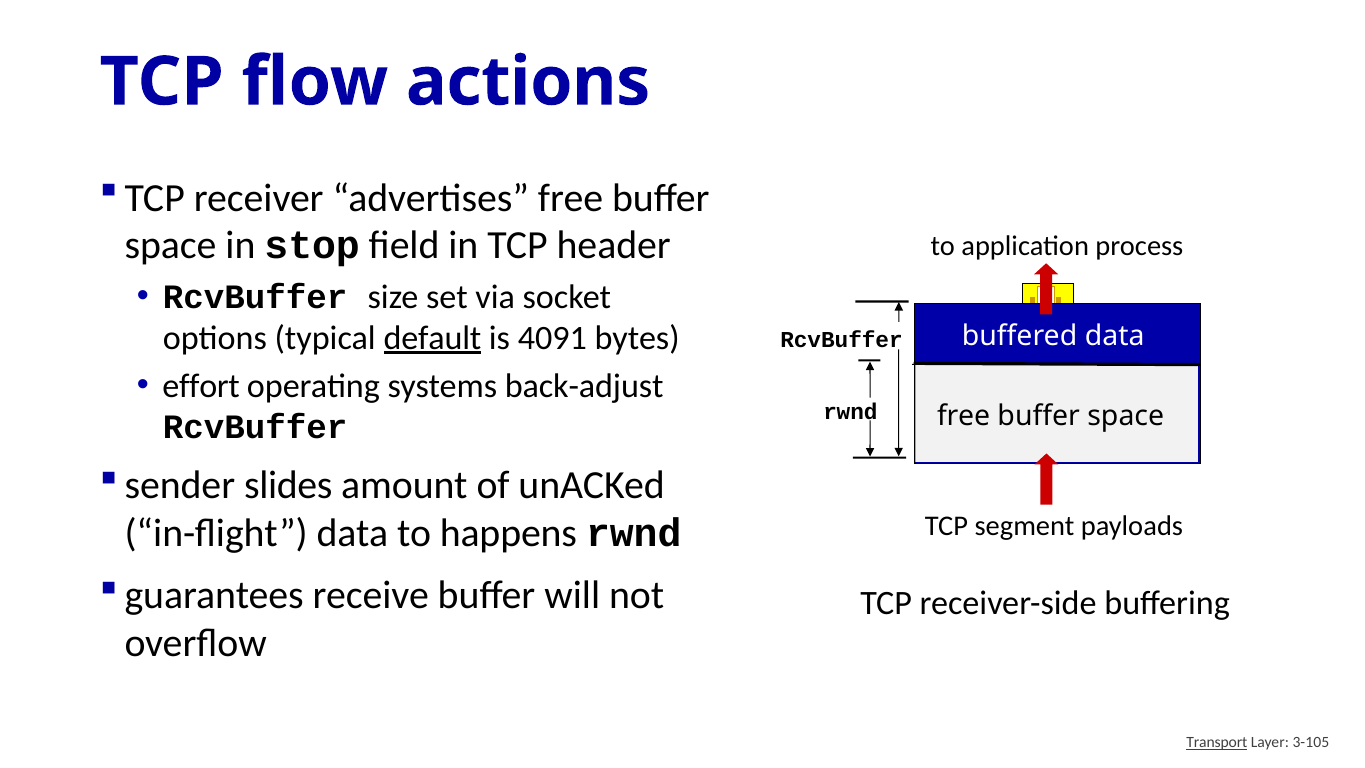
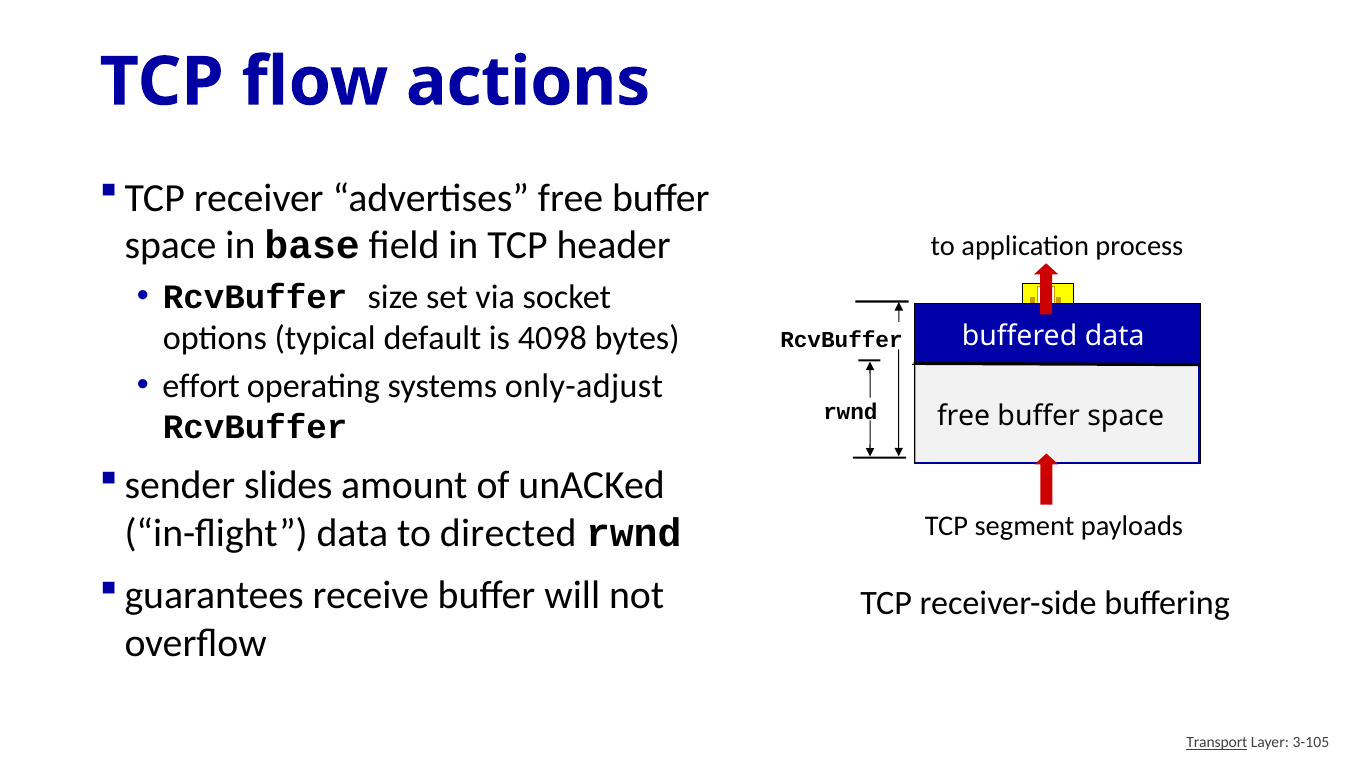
stop: stop -> base (312, 246)
default underline: present -> none (432, 338)
4091: 4091 -> 4098 (552, 338)
back-adjust: back-adjust -> only-adjust (584, 386)
happens: happens -> directed (508, 533)
